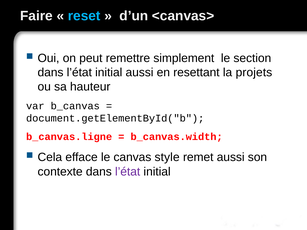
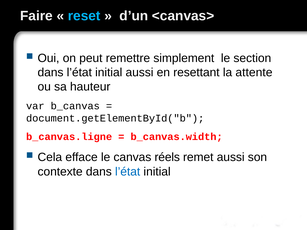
projets: projets -> attente (254, 72)
style: style -> réels (167, 157)
l’état colour: purple -> blue (128, 172)
